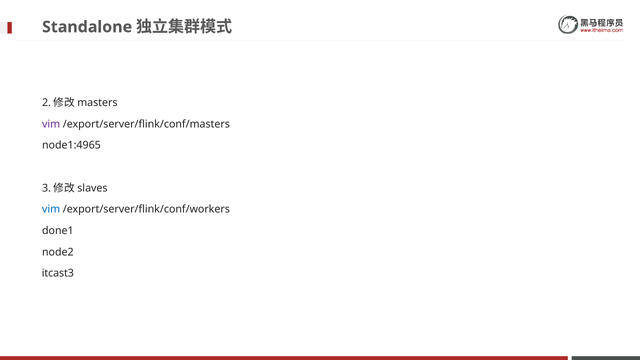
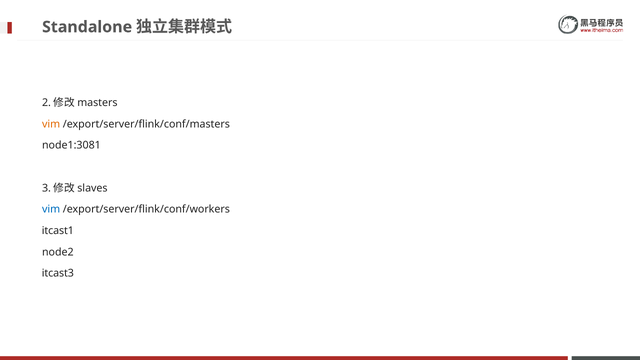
vim colour: purple -> orange (51, 124)
node1:4965: node1:4965 -> node1:3081 (71, 145)
done1: done1 -> itcast1 (58, 231)
